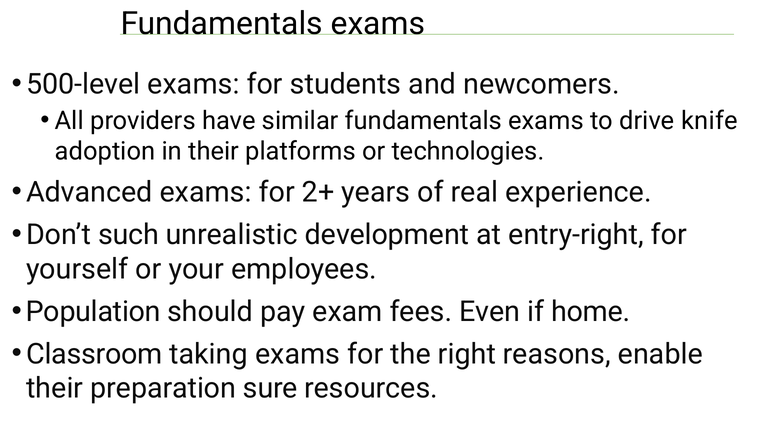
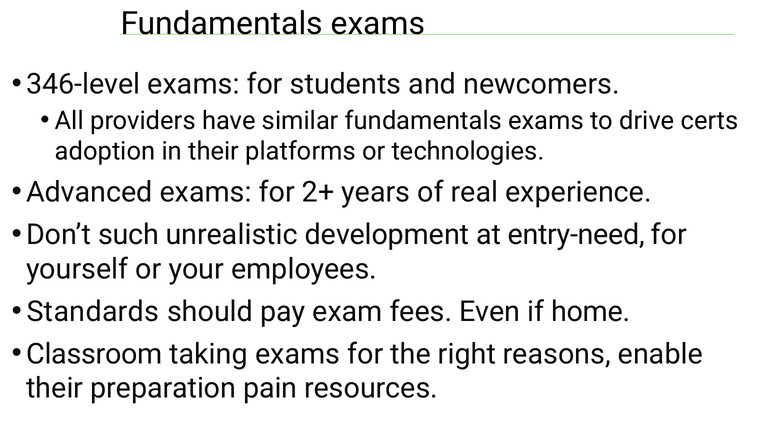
500-level: 500-level -> 346-level (83, 84)
knife: knife -> certs (709, 121)
entry-right: entry-right -> entry-need (576, 235)
Population: Population -> Standards (93, 311)
sure: sure -> pain (270, 388)
